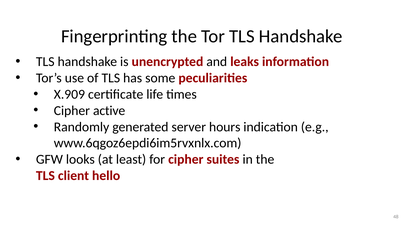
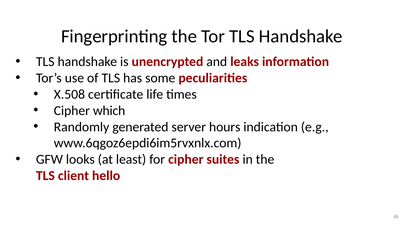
X.909: X.909 -> X.508 (69, 95)
active: active -> which (109, 111)
